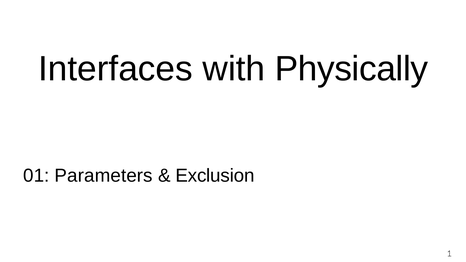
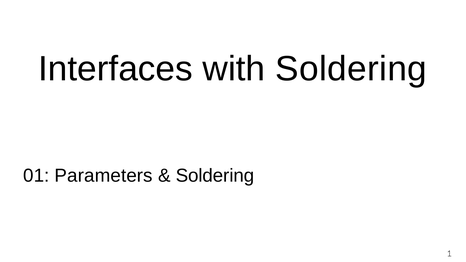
with Physically: Physically -> Soldering (351, 69)
Exclusion: Exclusion -> Soldering (215, 176)
